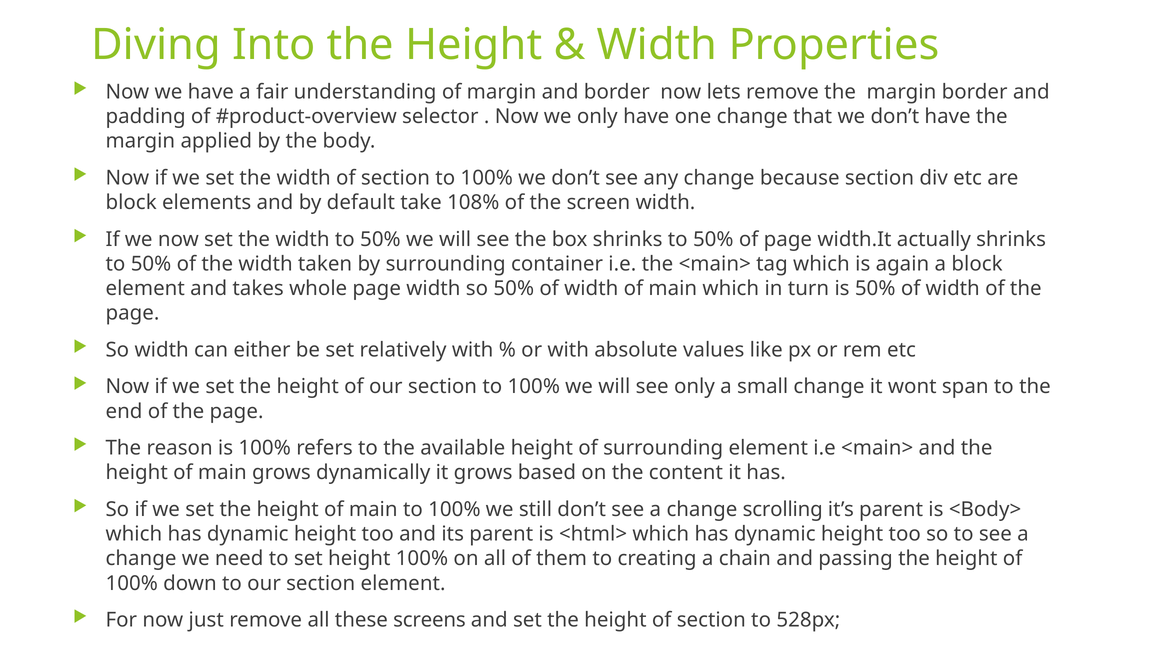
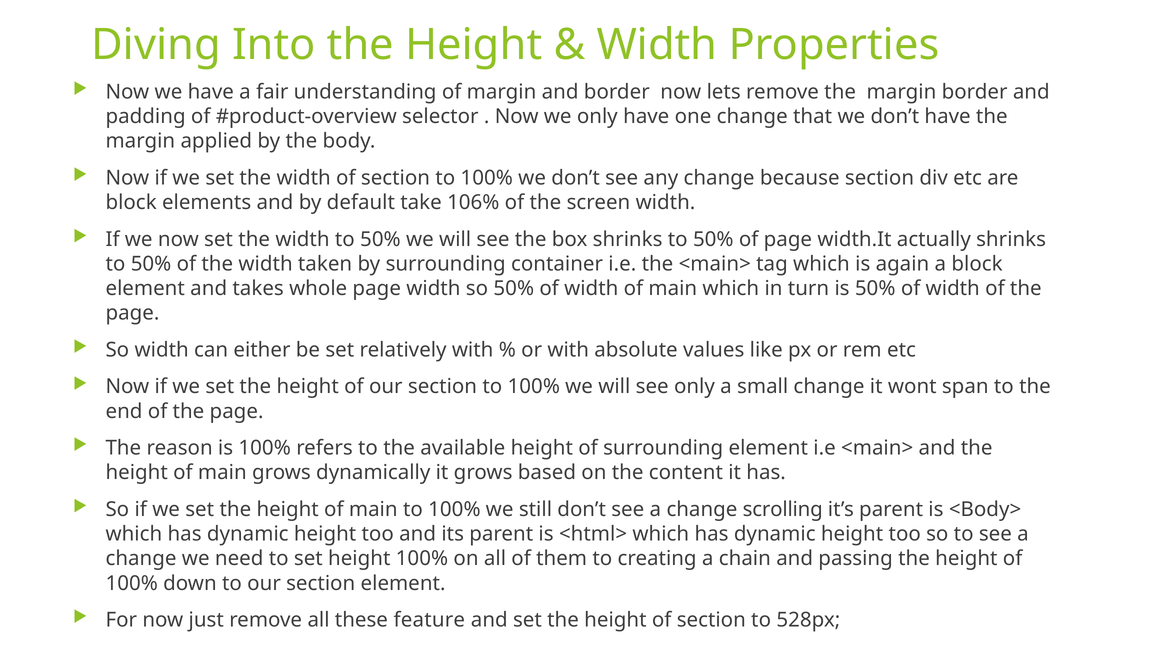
108%: 108% -> 106% (473, 202)
screens: screens -> feature (429, 619)
